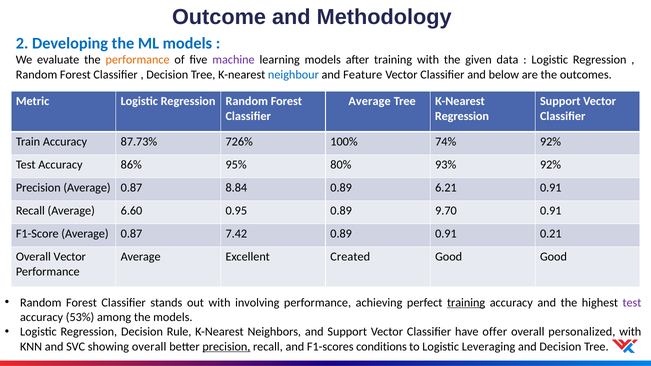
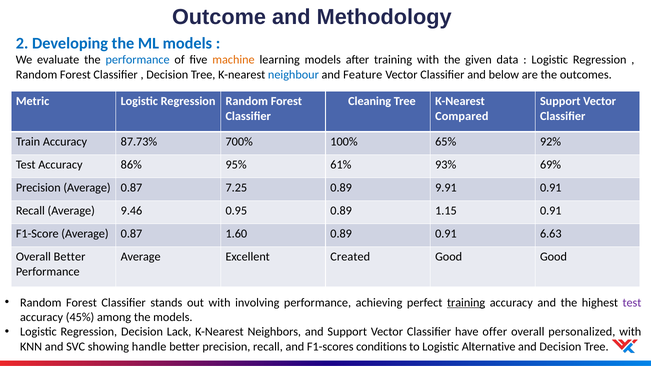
performance colour: orange -> blue (138, 60)
machine colour: purple -> orange (233, 60)
Average: Average -> Cleaning (370, 102)
Regression: Regression -> Compared (462, 116)
726%: 726% -> 700% (239, 142)
74%: 74% -> 65% (446, 142)
80%: 80% -> 61% (341, 165)
93% 92%: 92% -> 69% (551, 165)
8.84: 8.84 -> 7.25 (236, 188)
6.21: 6.21 -> 9.91 (446, 188)
6.60: 6.60 -> 9.46 (132, 211)
9.70: 9.70 -> 1.15 (446, 211)
7.42: 7.42 -> 1.60 (236, 234)
0.21: 0.21 -> 6.63 (551, 234)
Overall Vector: Vector -> Better (70, 257)
53%: 53% -> 45% (80, 317)
Rule: Rule -> Lack (179, 332)
showing overall: overall -> handle (149, 347)
precision underline: present -> none (226, 347)
Leveraging: Leveraging -> Alternative (489, 347)
